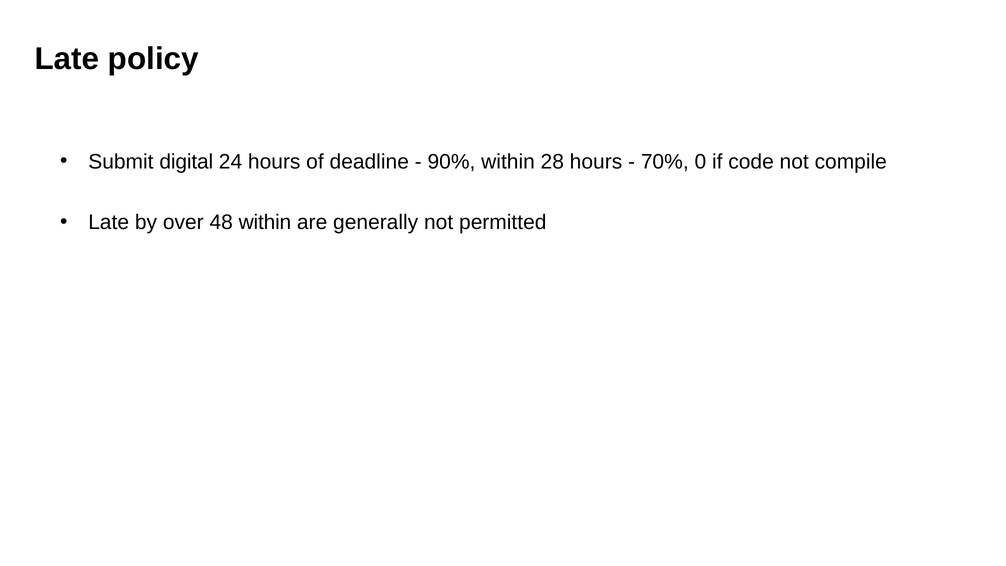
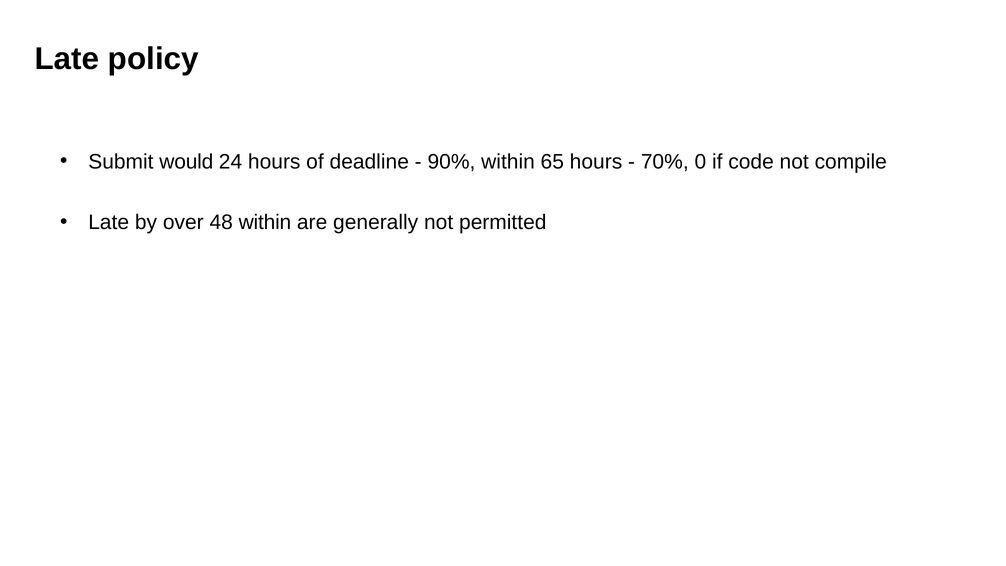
digital: digital -> would (186, 162)
28: 28 -> 65 (552, 162)
